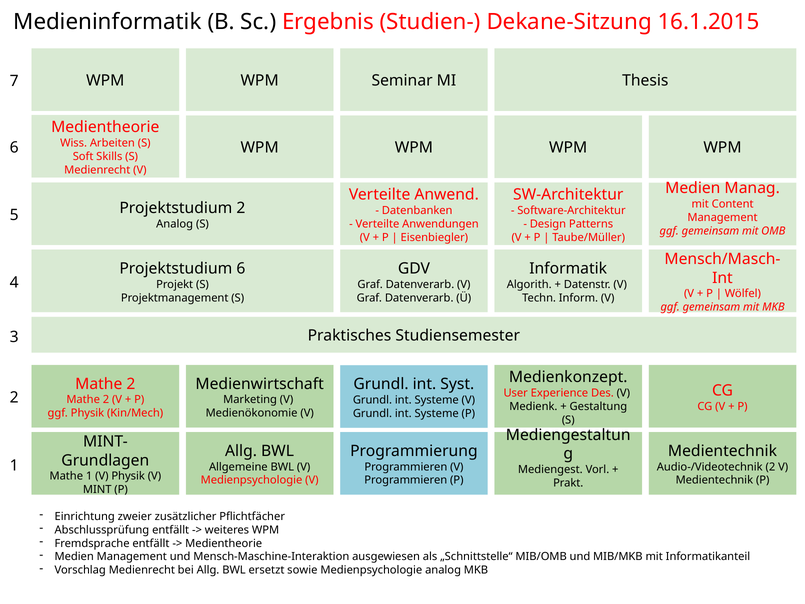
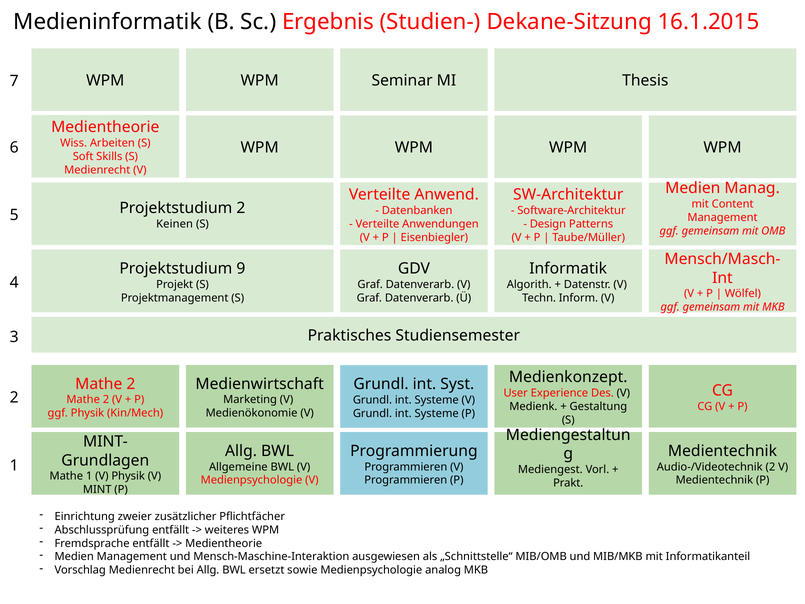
Analog: Analog -> Keinen (175, 224)
Projektstudium 6: 6 -> 9 (241, 268)
